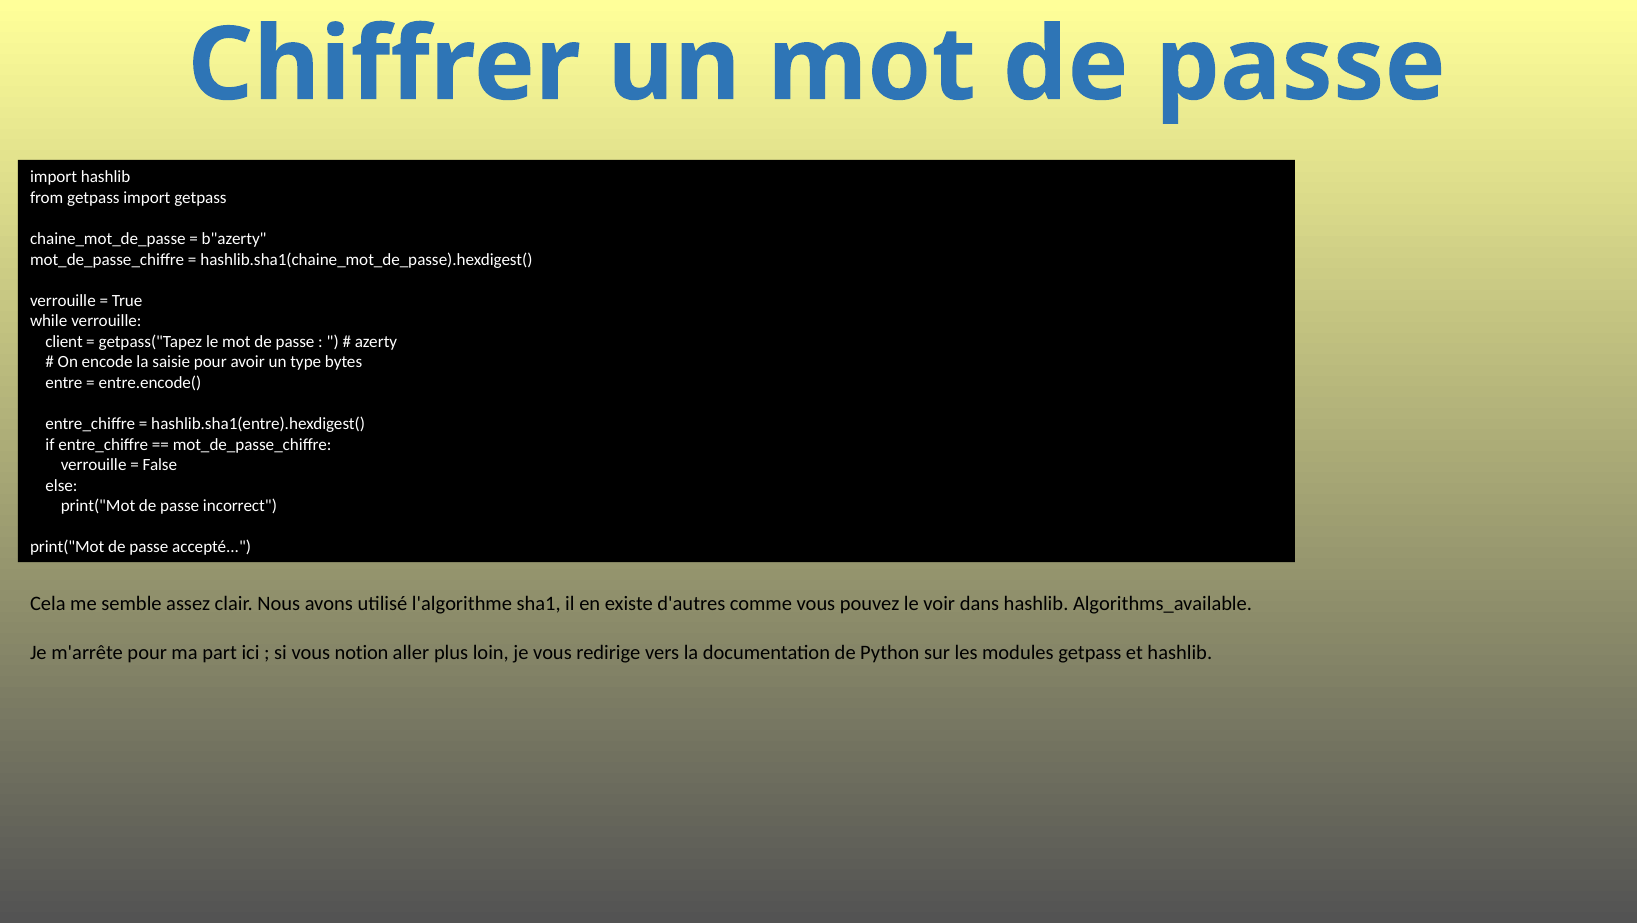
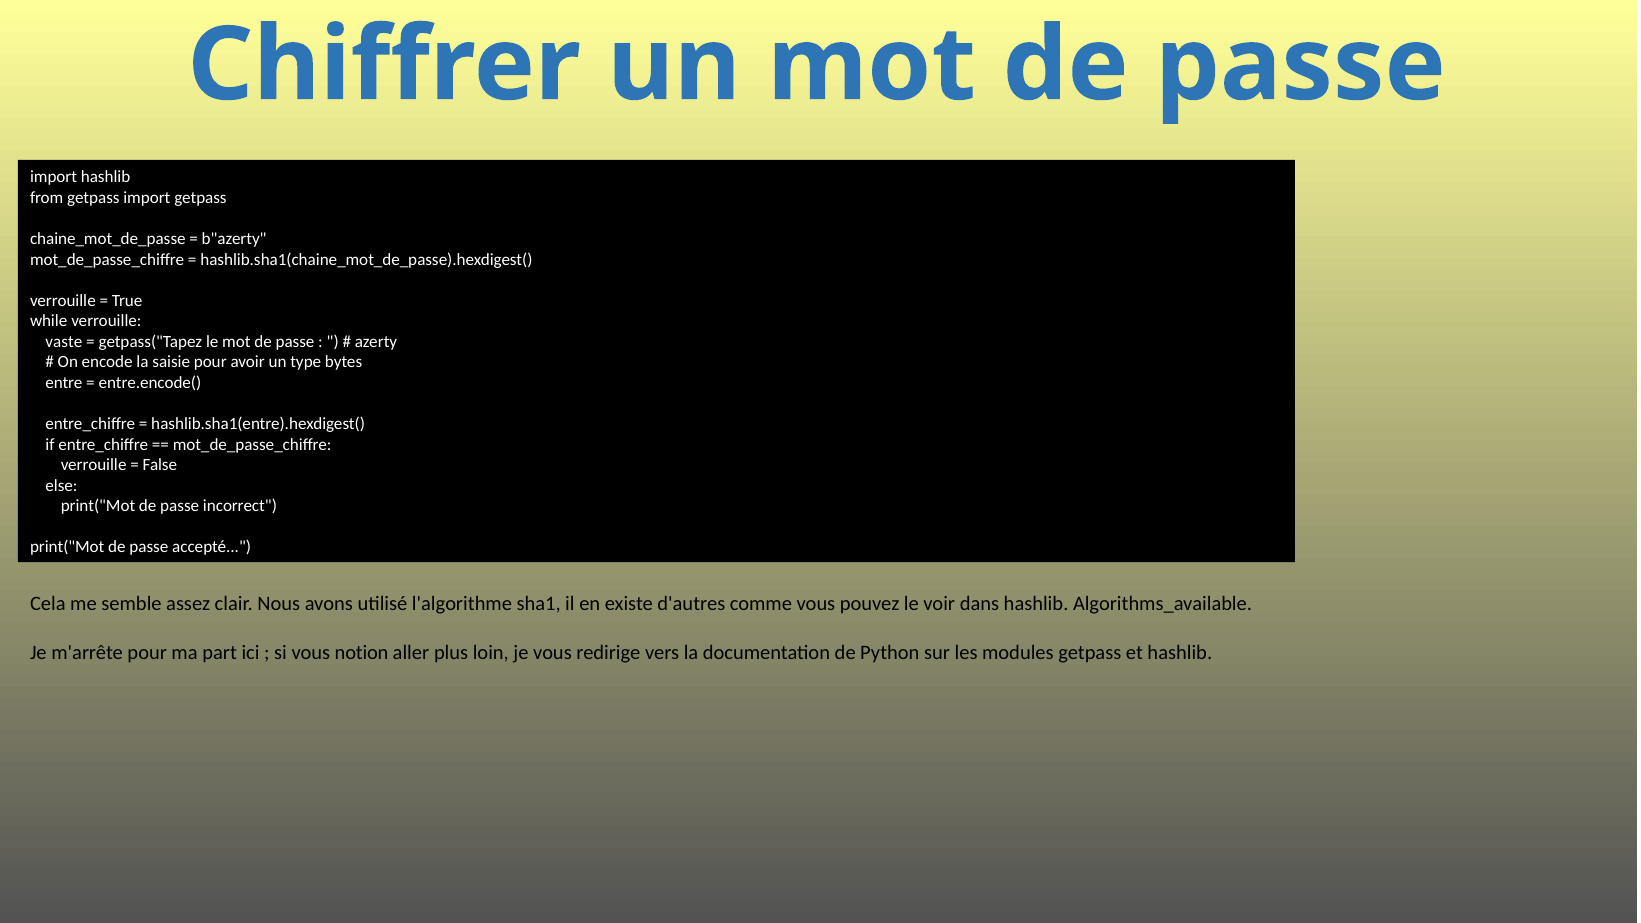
client: client -> vaste (64, 342)
